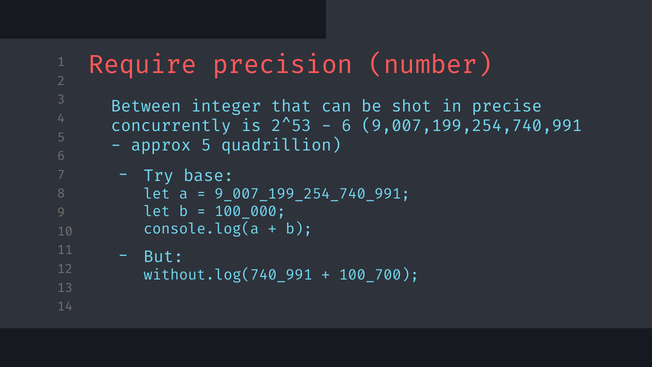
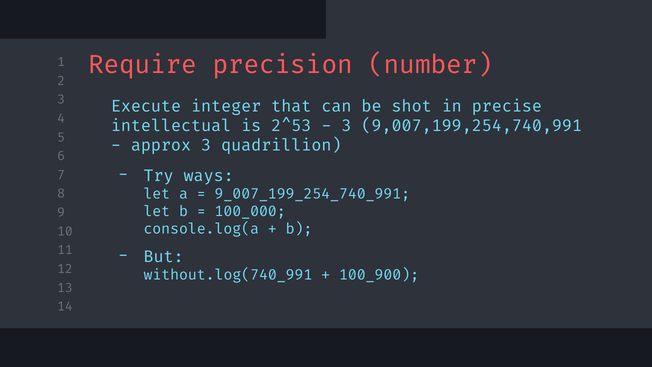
Between: Between -> Execute (146, 106)
concurrently: concurrently -> intellectual (171, 126)
6: 6 -> 3 (347, 126)
approx 5: 5 -> 3 (206, 145)
base: base -> ways (209, 176)
100_700: 100_700 -> 100_900 (379, 275)
